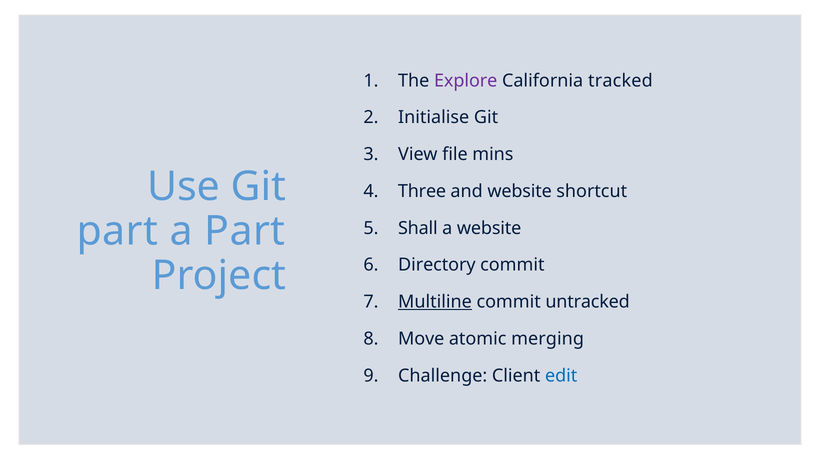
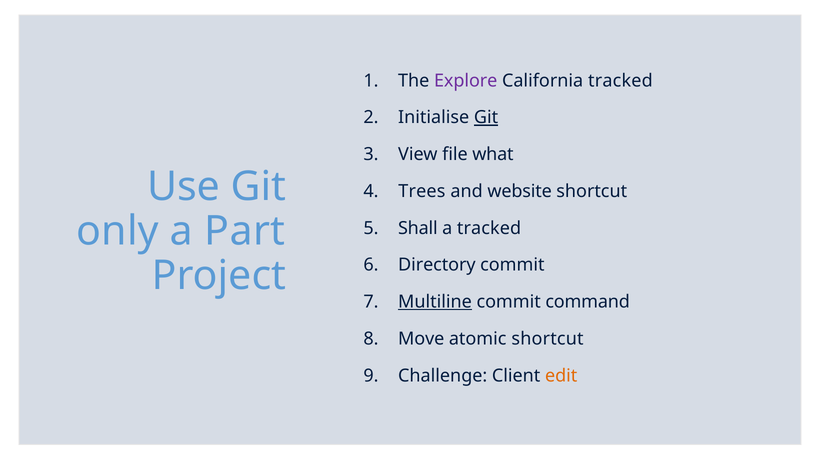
Git underline: none -> present (486, 117)
mins: mins -> what (493, 154)
Three: Three -> Trees (422, 191)
part: part -> only (118, 231)
a website: website -> tracked (489, 228)
untracked: untracked -> command (588, 302)
atomic merging: merging -> shortcut (548, 339)
edit colour: blue -> orange (561, 376)
